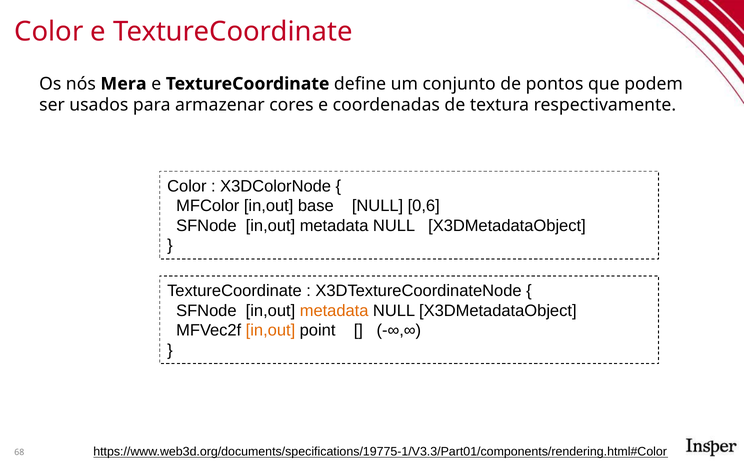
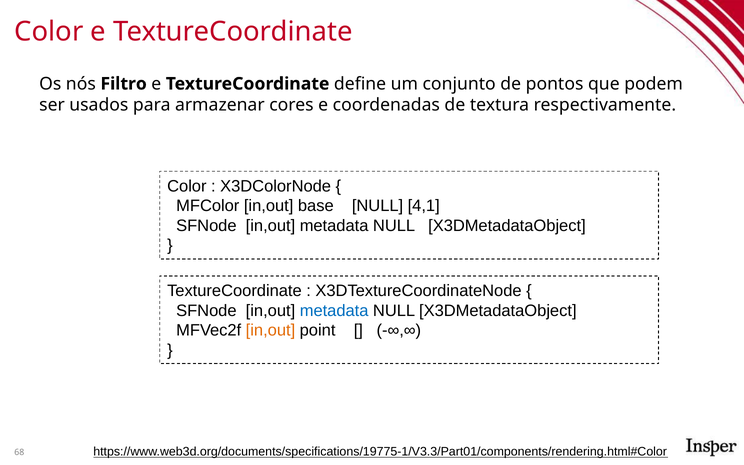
Mera: Mera -> Filtro (124, 84)
0,6: 0,6 -> 4,1 (424, 206)
metadata colour: orange -> blue (334, 311)
